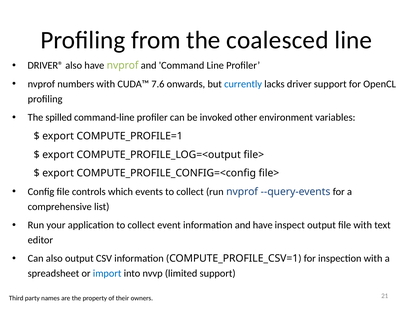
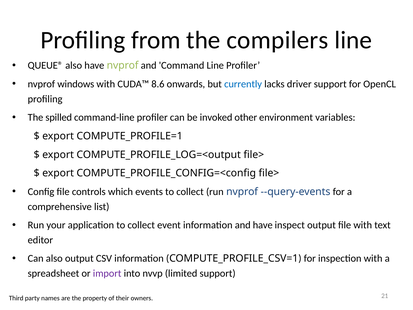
coalesced: coalesced -> compilers (277, 40)
DRIVER®: DRIVER® -> QUEUE® (45, 66)
numbers: numbers -> windows (76, 84)
7.6: 7.6 -> 8.6 (158, 84)
import colour: blue -> purple (107, 273)
